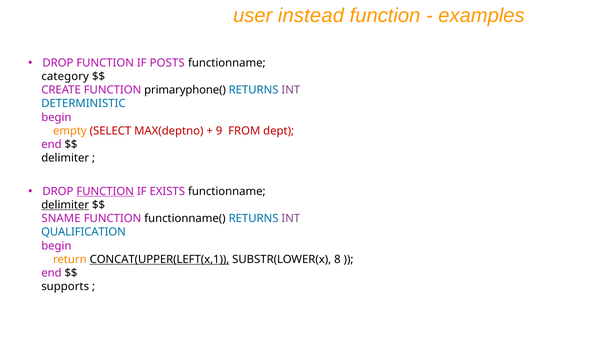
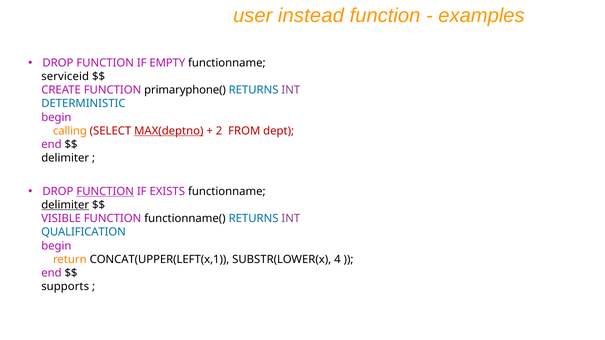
POSTS: POSTS -> EMPTY (167, 63)
category: category -> serviceid (65, 77)
empty: empty -> calling (70, 131)
MAX(deptno underline: none -> present (169, 131)
9: 9 -> 2 (219, 131)
SNAME: SNAME -> VISIBLE (61, 219)
CONCAT(UPPER(LEFT(x,1 underline: present -> none (159, 260)
8: 8 -> 4 (337, 260)
